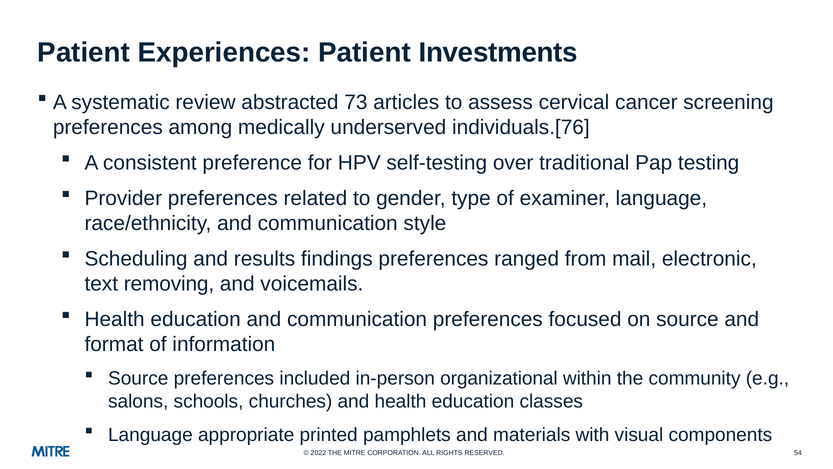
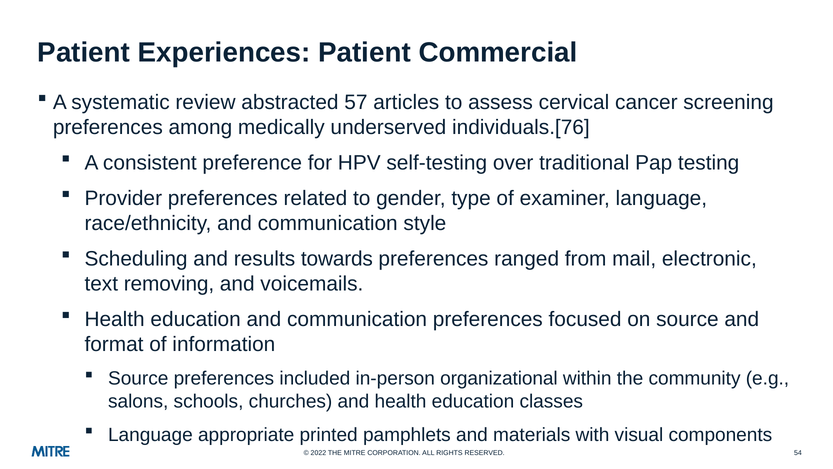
Investments: Investments -> Commercial (498, 53)
73: 73 -> 57 (356, 102)
findings: findings -> towards (337, 259)
